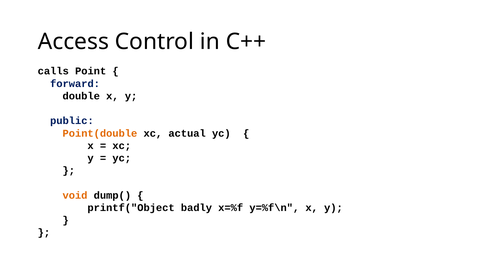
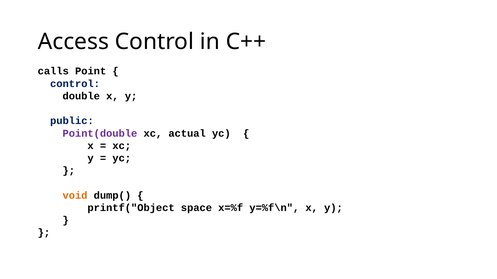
forward: forward -> control (75, 84)
Point(double colour: orange -> purple (100, 134)
badly: badly -> space (196, 208)
